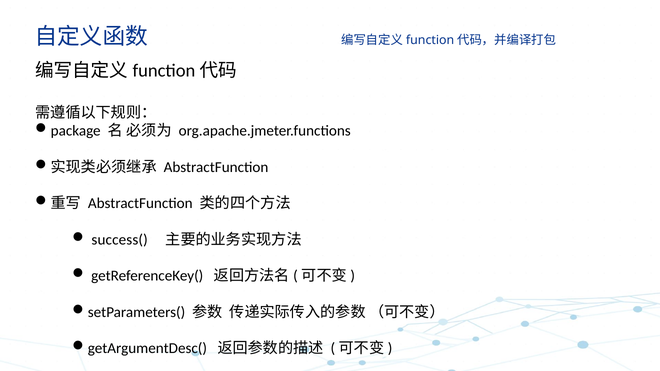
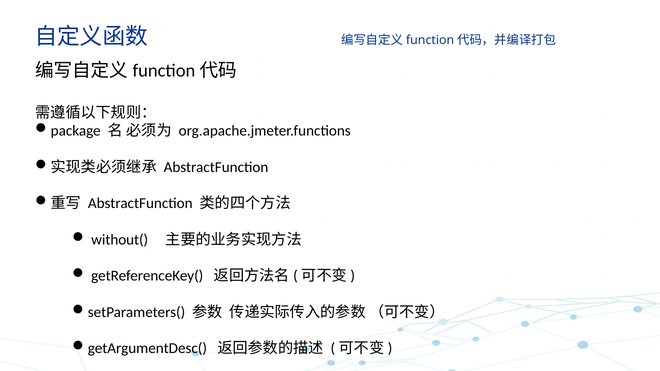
success(: success( -> without( (120, 240)
